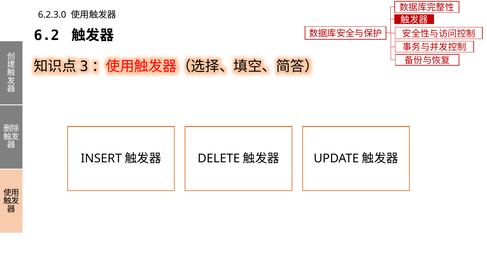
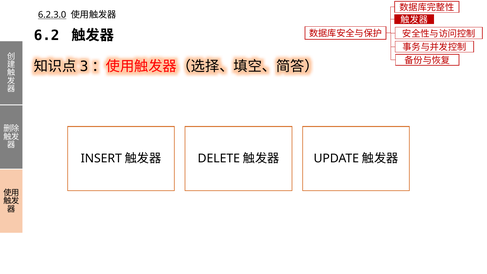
6.2.3.0 underline: none -> present (52, 15)
